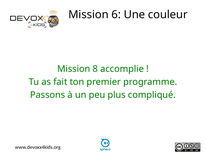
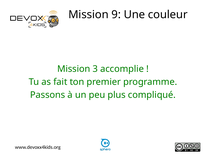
6: 6 -> 9 (116, 15)
8: 8 -> 3 (95, 69)
